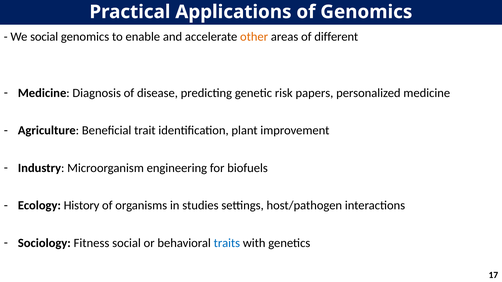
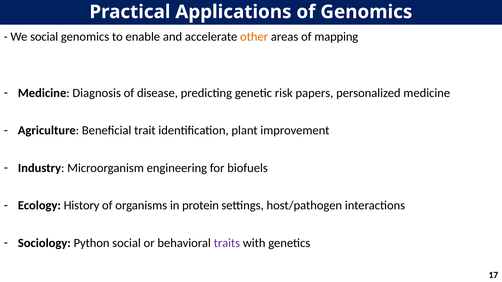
different: different -> mapping (336, 37)
studies: studies -> protein (200, 206)
Fitness: Fitness -> Python (92, 243)
traits colour: blue -> purple (227, 243)
